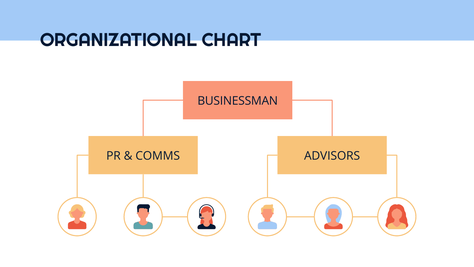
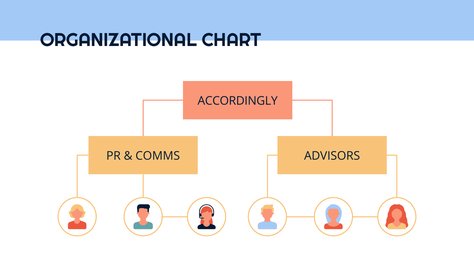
BUSINESSMAN: BUSINESSMAN -> ACCORDINGLY (238, 101)
